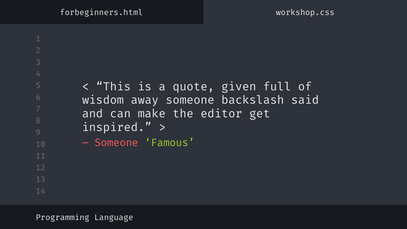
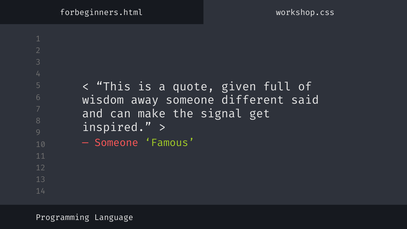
backslash: backslash -> different (253, 100)
editor: editor -> signal (221, 114)
